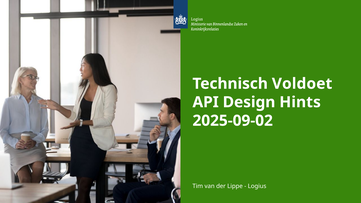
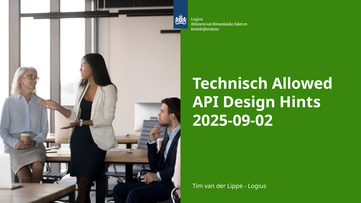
Voldoet: Voldoet -> Allowed (302, 84)
